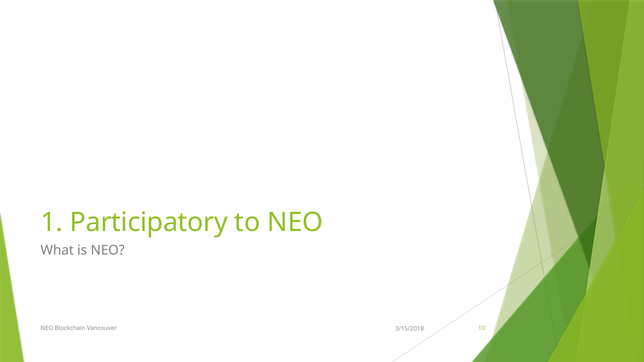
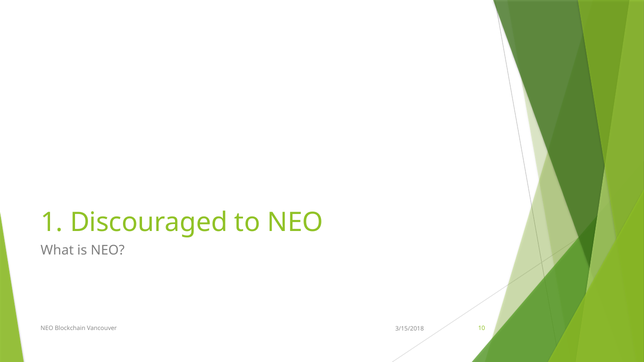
Participatory: Participatory -> Discouraged (149, 222)
